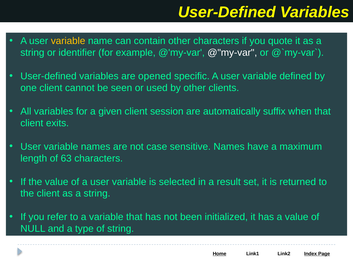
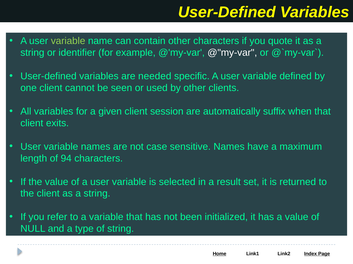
variable colour: yellow -> light green (68, 41)
opened: opened -> needed (155, 76)
63: 63 -> 94 (66, 159)
